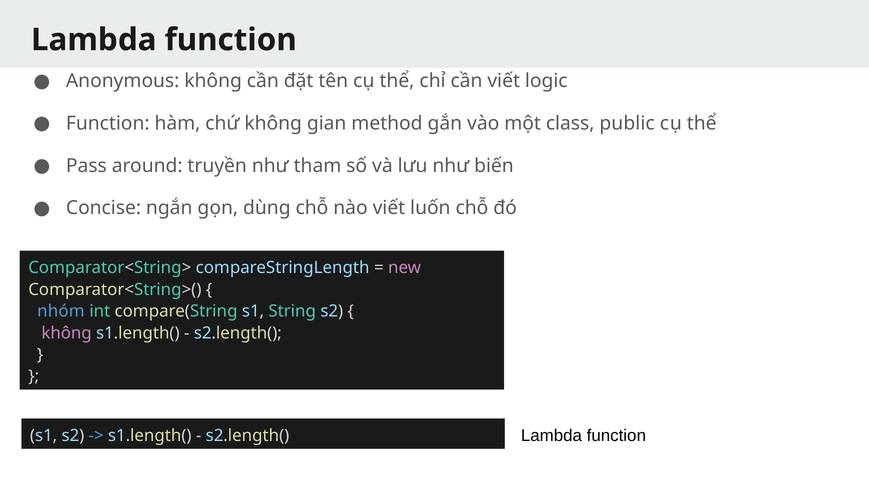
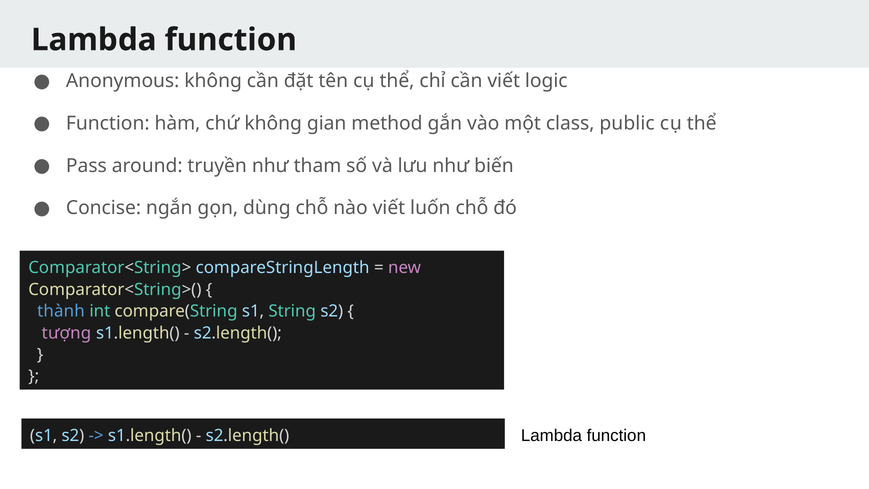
nhóm: nhóm -> thành (61, 311)
không: không -> tượng (66, 333)
